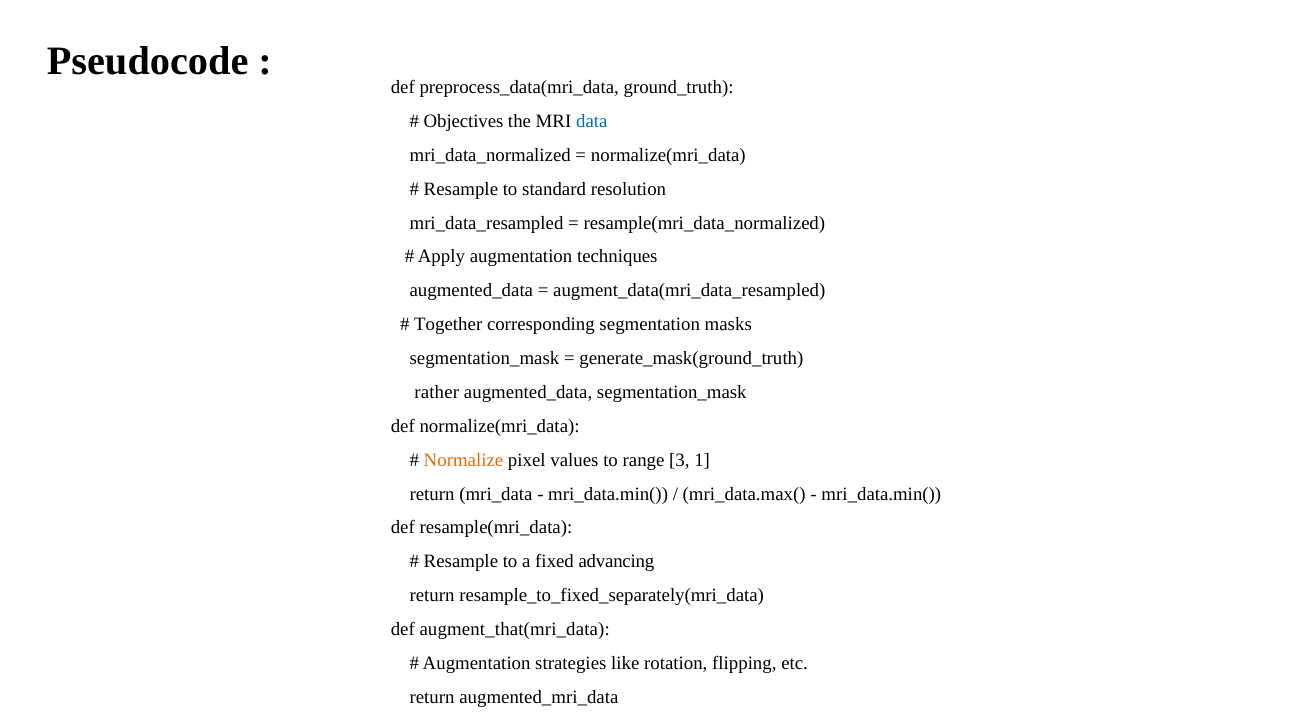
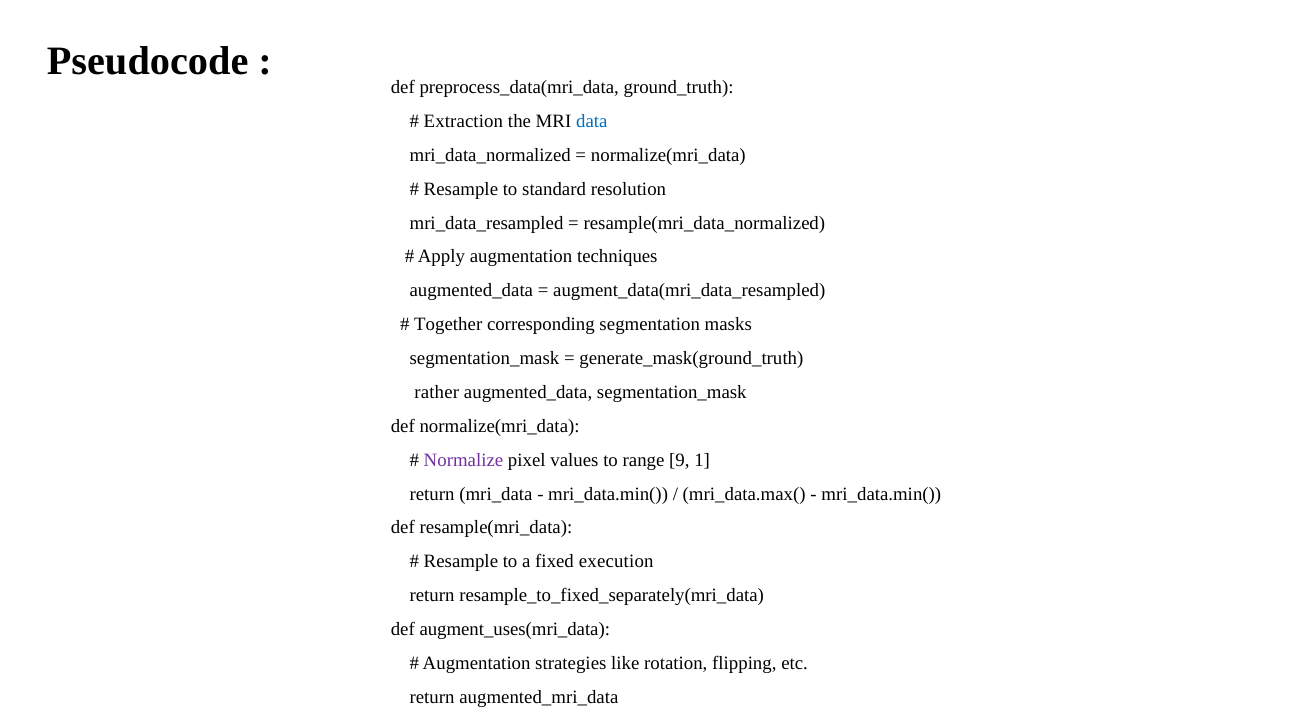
Objectives: Objectives -> Extraction (463, 121)
Normalize colour: orange -> purple (463, 460)
3: 3 -> 9 (679, 460)
advancing: advancing -> execution (616, 562)
augment_that(mri_data: augment_that(mri_data -> augment_uses(mri_data (515, 630)
